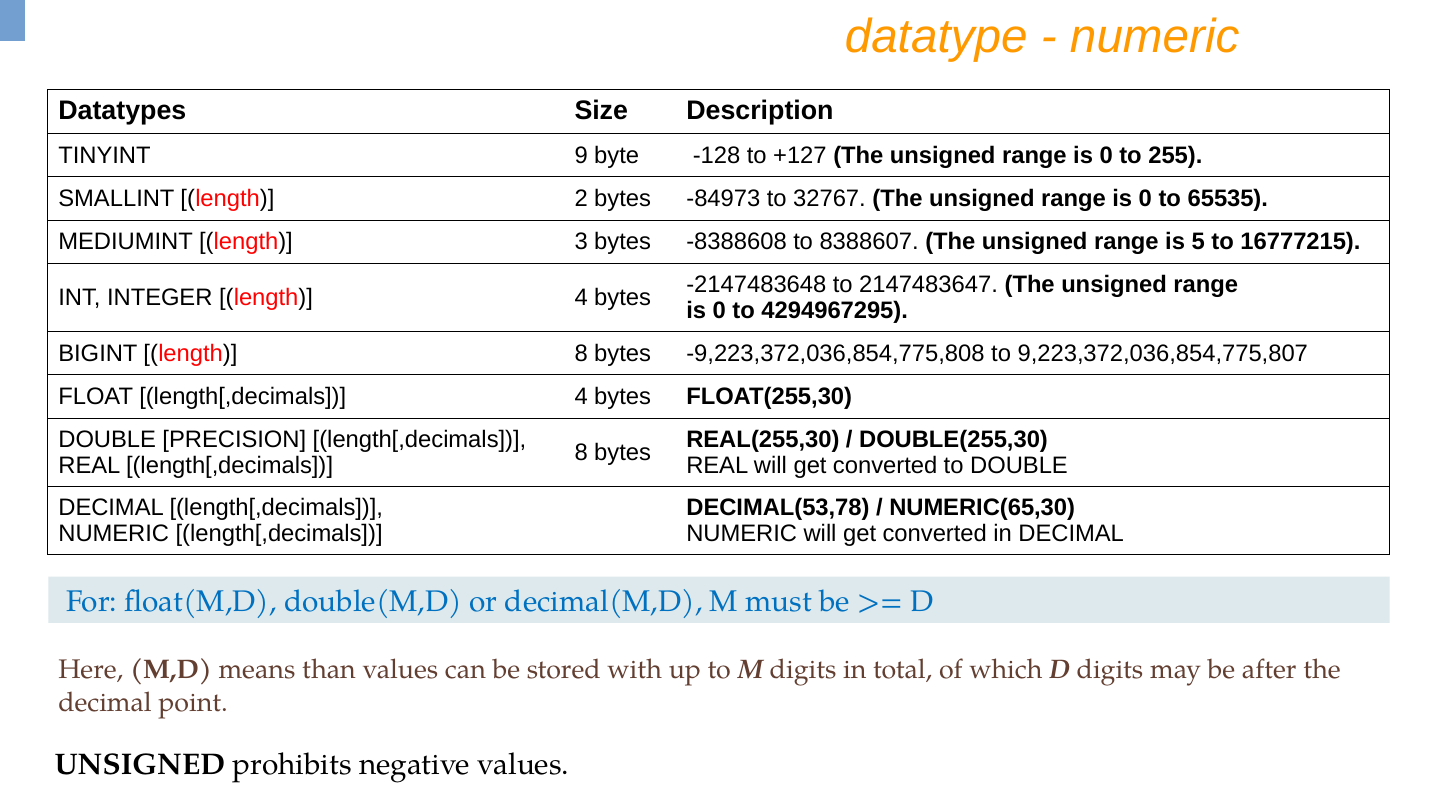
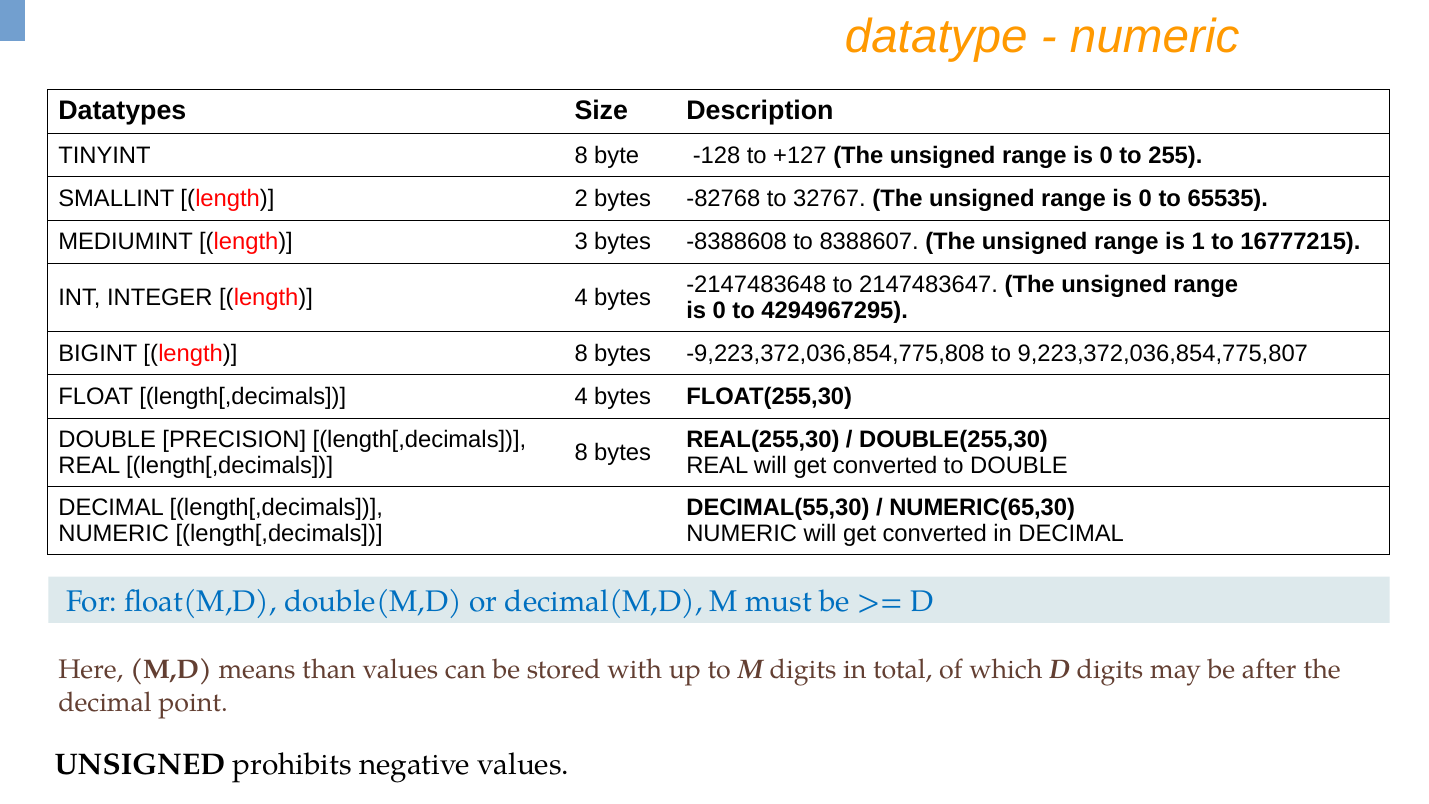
TINYINT 9: 9 -> 8 (581, 155)
-84973: -84973 -> -82768 (723, 199)
5: 5 -> 1 (1198, 242)
DECIMAL(53,78: DECIMAL(53,78 -> DECIMAL(55,30 (778, 507)
